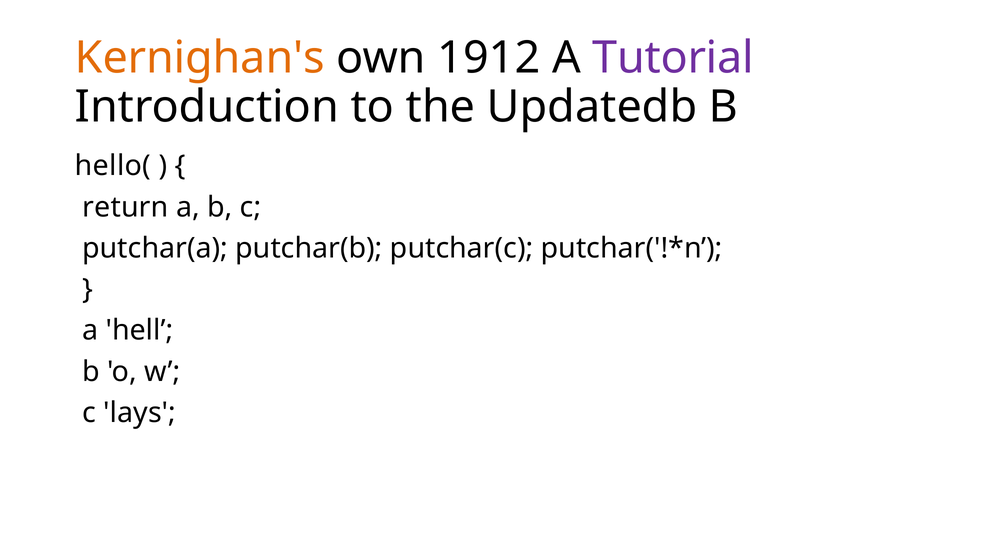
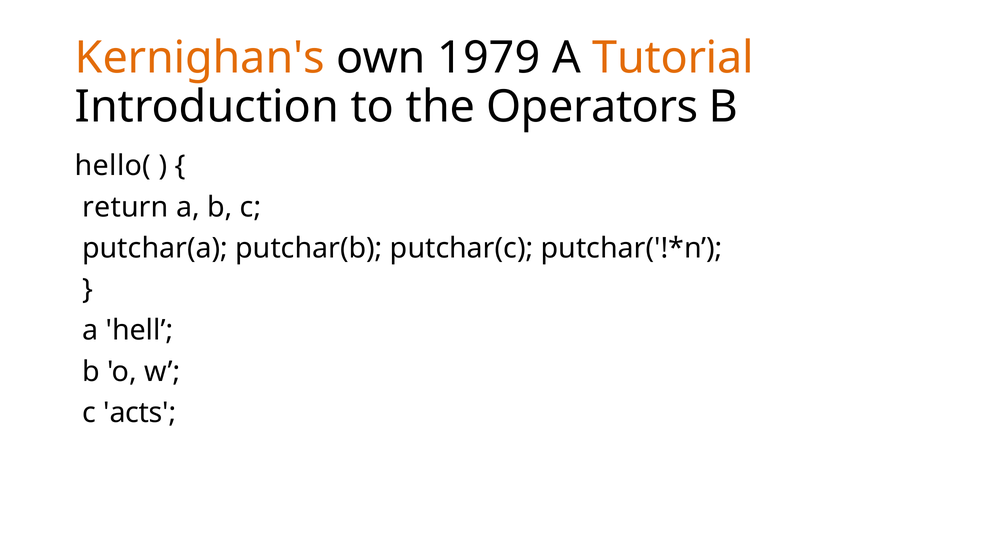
1912: 1912 -> 1979 (489, 58)
Tutorial colour: purple -> orange (673, 58)
Updatedb: Updatedb -> Operators (592, 107)
lays: lays -> acts (140, 413)
